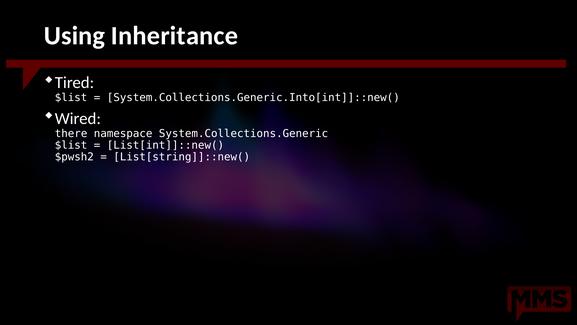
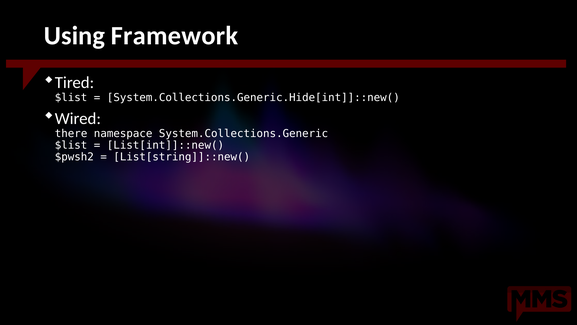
Inheritance: Inheritance -> Framework (175, 36)
System.Collections.Generic.Into[int]]::new(: System.Collections.Generic.Into[int]]::new( -> System.Collections.Generic.Hide[int]]::new( (253, 97)
